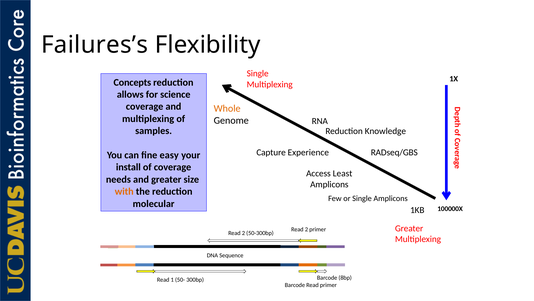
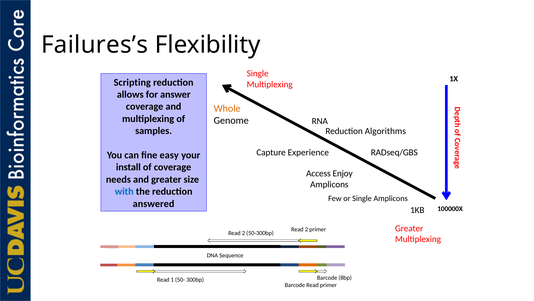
Concepts: Concepts -> Scripting (132, 82)
science: science -> answer (175, 94)
Knowledge: Knowledge -> Algorithms (385, 131)
Least: Least -> Enjoy (343, 173)
with colour: orange -> blue (124, 191)
molecular: molecular -> answered (154, 203)
